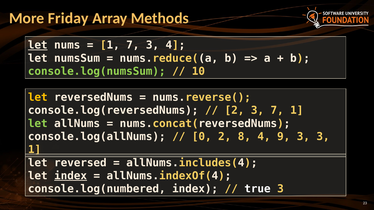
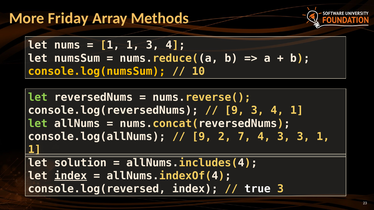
let underline: present -> none (38, 45)
7: 7 -> 1 (133, 45)
console.log(numsSum colour: light green -> yellow (97, 71)
let colour: yellow -> light green (38, 98)
2: 2 -> 9 (235, 111)
7: 7 -> 4 (277, 111)
0: 0 -> 9 (202, 137)
8: 8 -> 7 (244, 137)
4 9: 9 -> 3 (284, 137)
3 3: 3 -> 1 (323, 137)
reversed: reversed -> solution (80, 163)
console.log(numbered: console.log(numbered -> console.log(reversed (97, 189)
